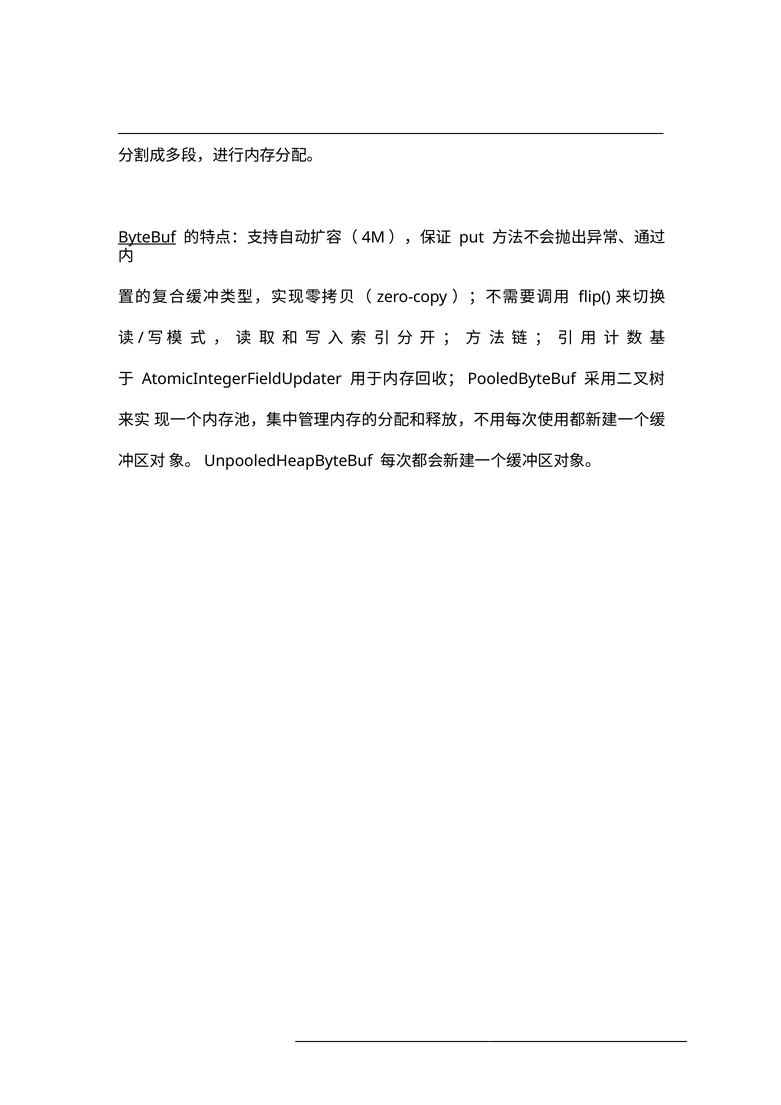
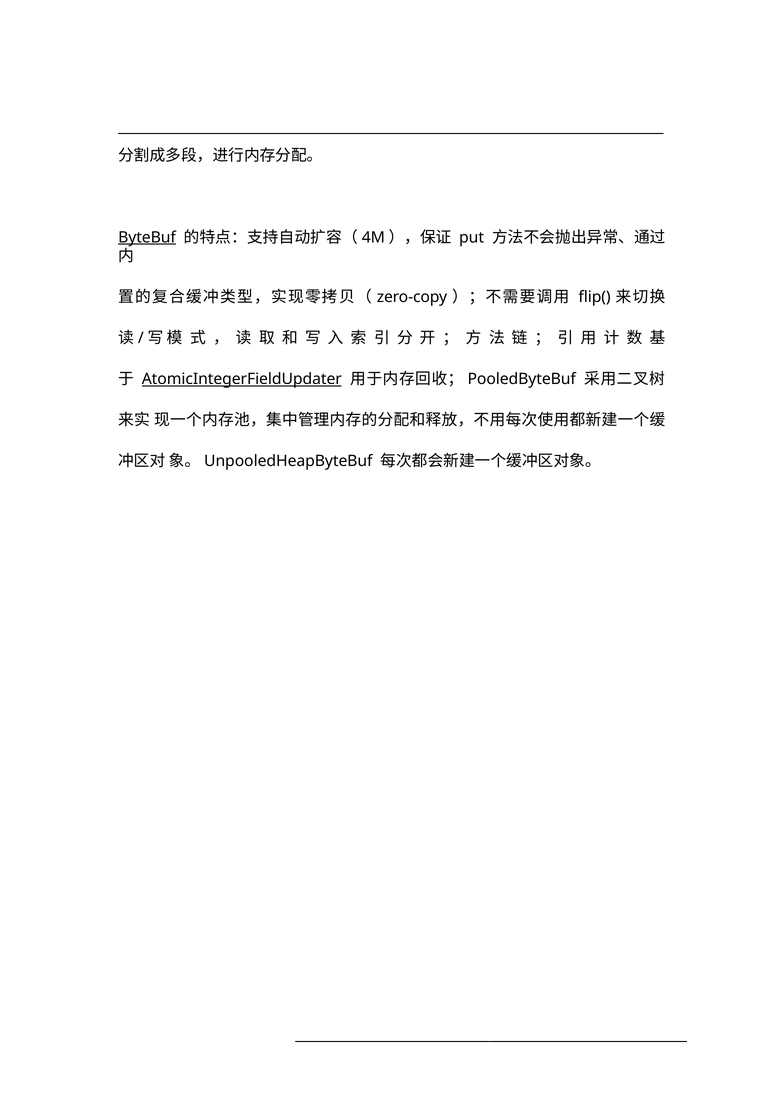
AtomicIntegerFieldUpdater underline: none -> present (242, 379)
